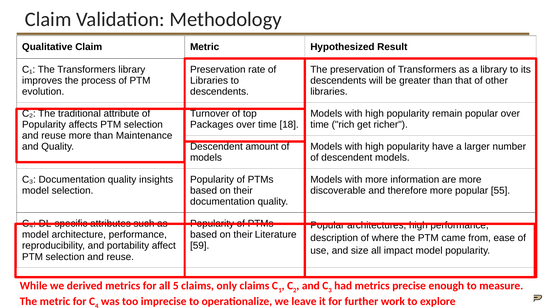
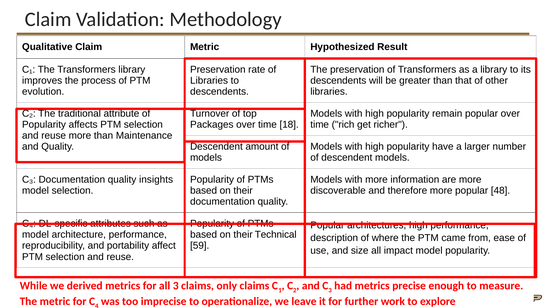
55: 55 -> 48 (500, 191)
Literature: Literature -> Technical (276, 235)
all 5: 5 -> 3 (176, 286)
